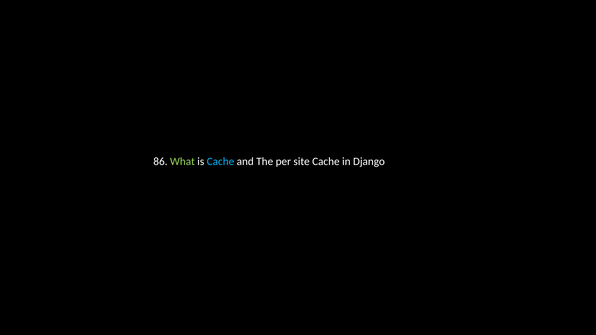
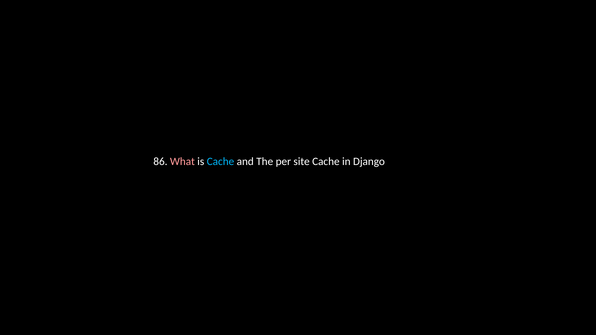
What colour: light green -> pink (182, 162)
